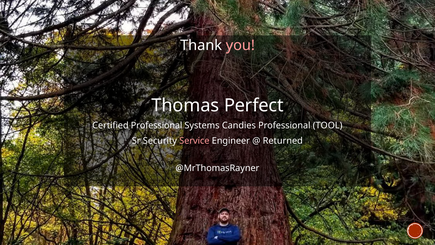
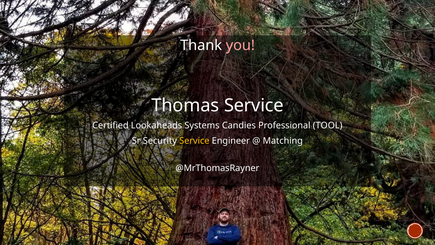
Thomas Perfect: Perfect -> Service (254, 105)
Certified Professional: Professional -> Lookaheads (157, 126)
Service colour: pink -> yellow (194, 141)
Returned: Returned -> Matching (283, 141)
